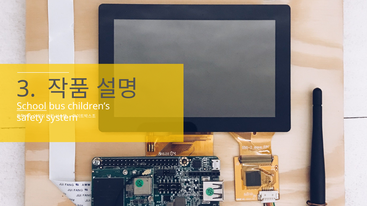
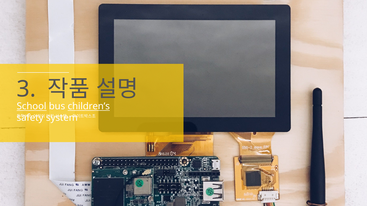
children’s underline: none -> present (89, 107)
